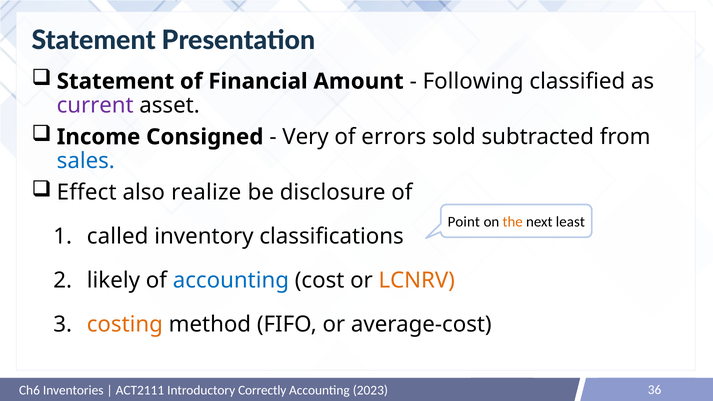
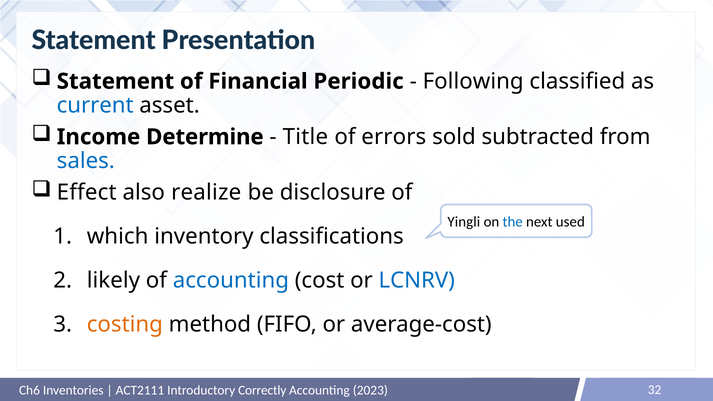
Amount: Amount -> Periodic (359, 81)
current colour: purple -> blue (95, 105)
Consigned: Consigned -> Determine (205, 137)
Very: Very -> Title (305, 137)
Point: Point -> Yingli (464, 222)
the colour: orange -> blue (513, 222)
least: least -> used (570, 222)
called: called -> which (118, 237)
LCNRV colour: orange -> blue (417, 281)
36: 36 -> 32 (655, 390)
